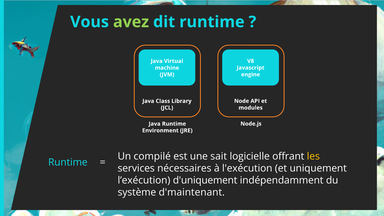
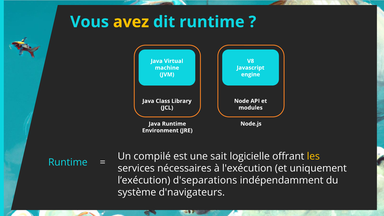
avez colour: light green -> yellow (131, 22)
d'uniquement: d'uniquement -> d'separations (205, 180)
d'maintenant: d'maintenant -> d'navigateurs (192, 192)
